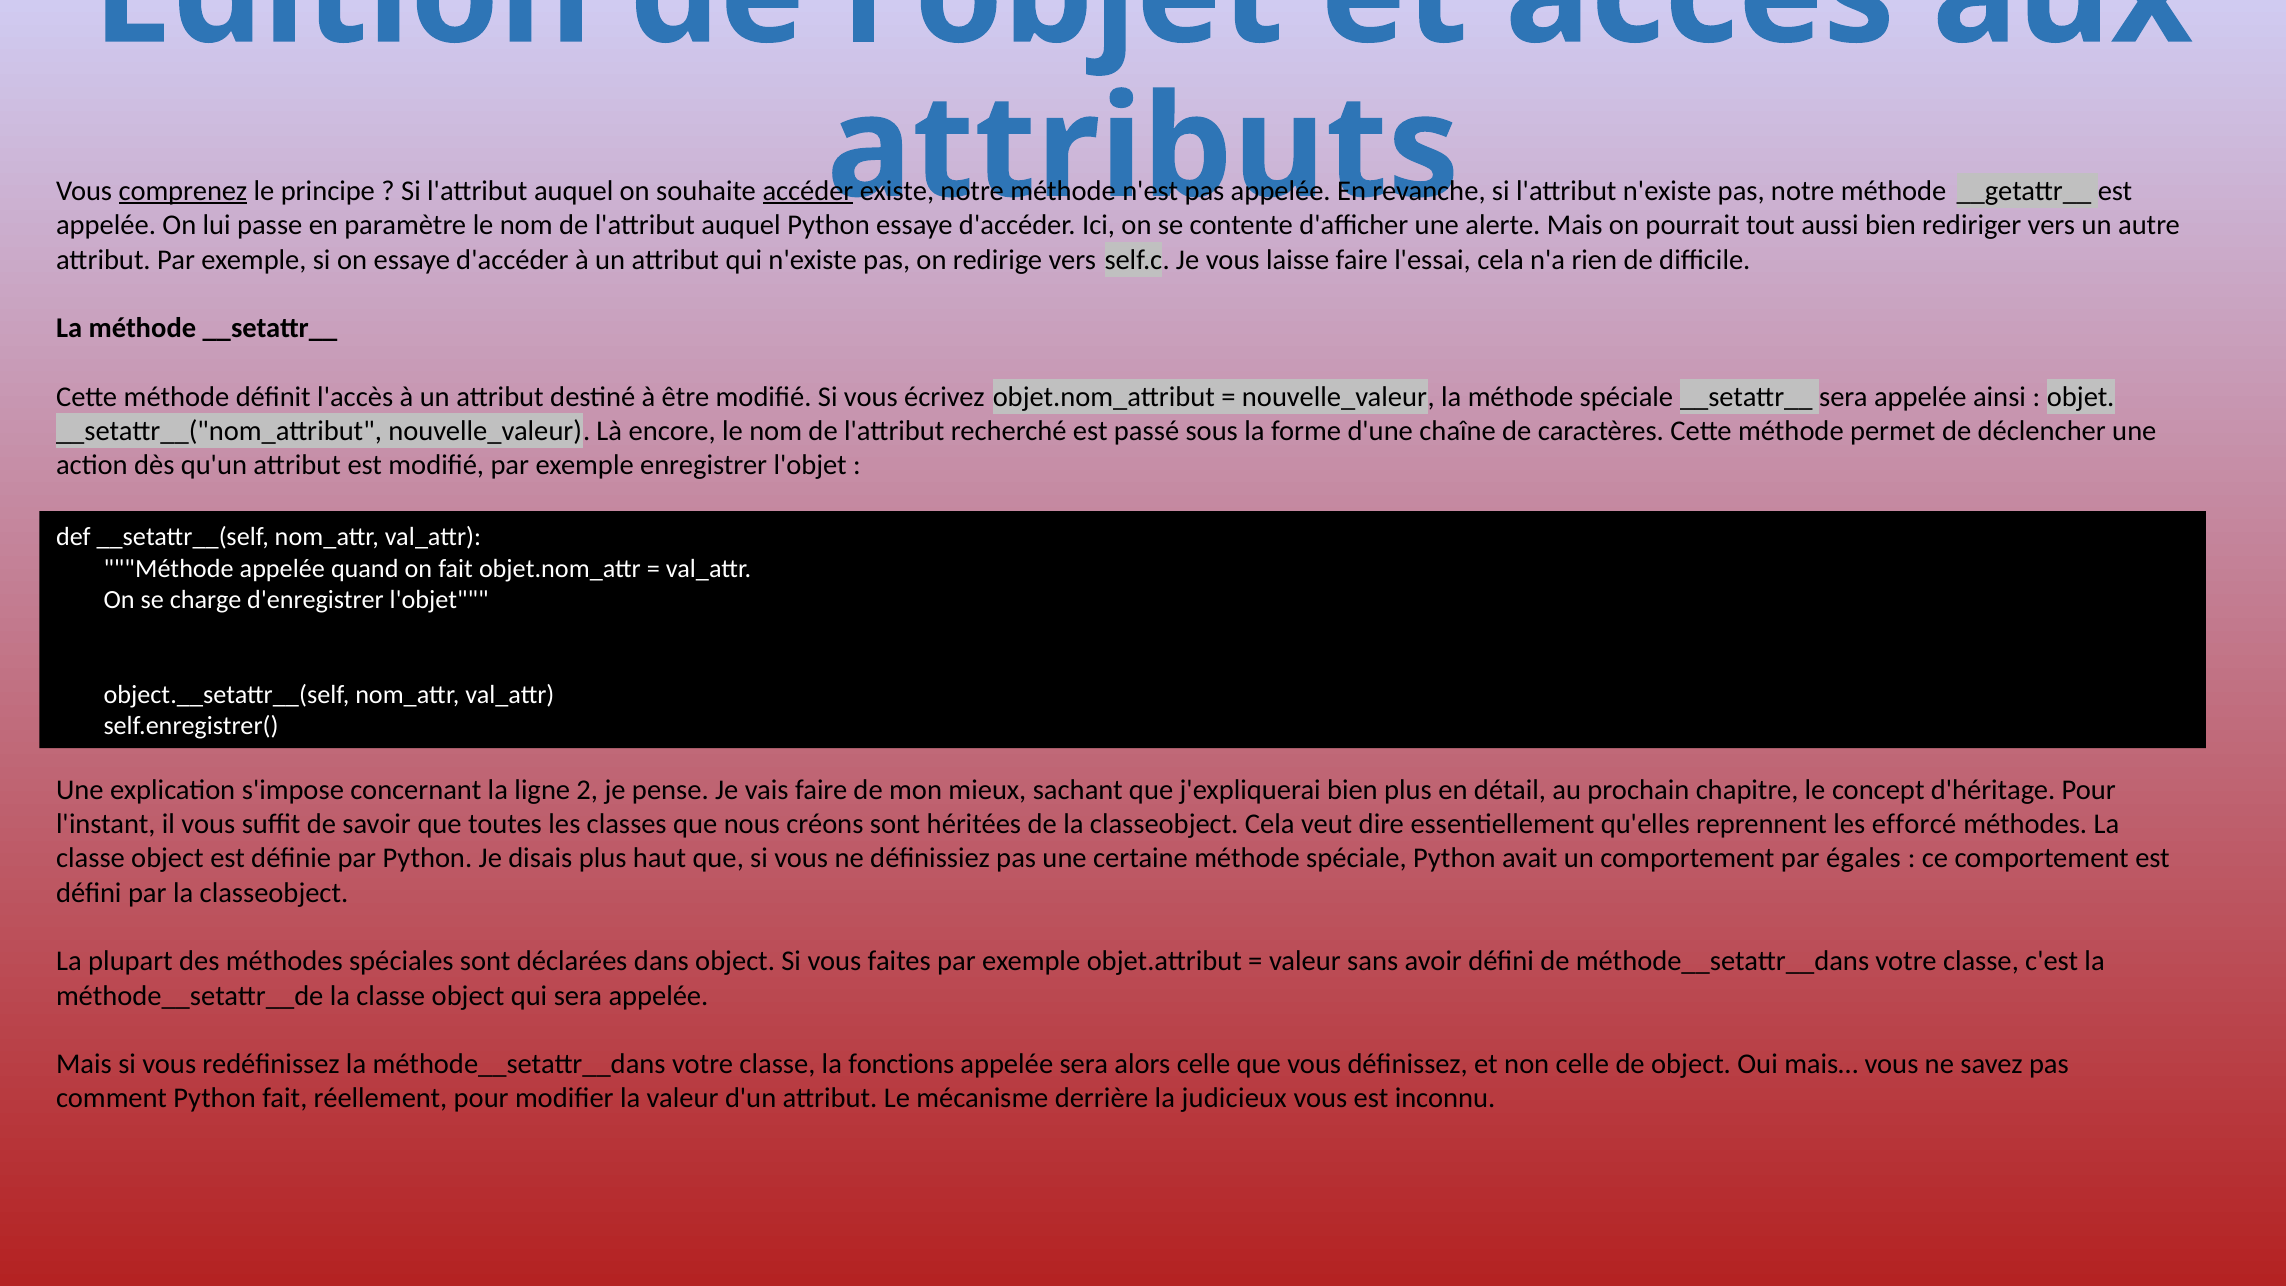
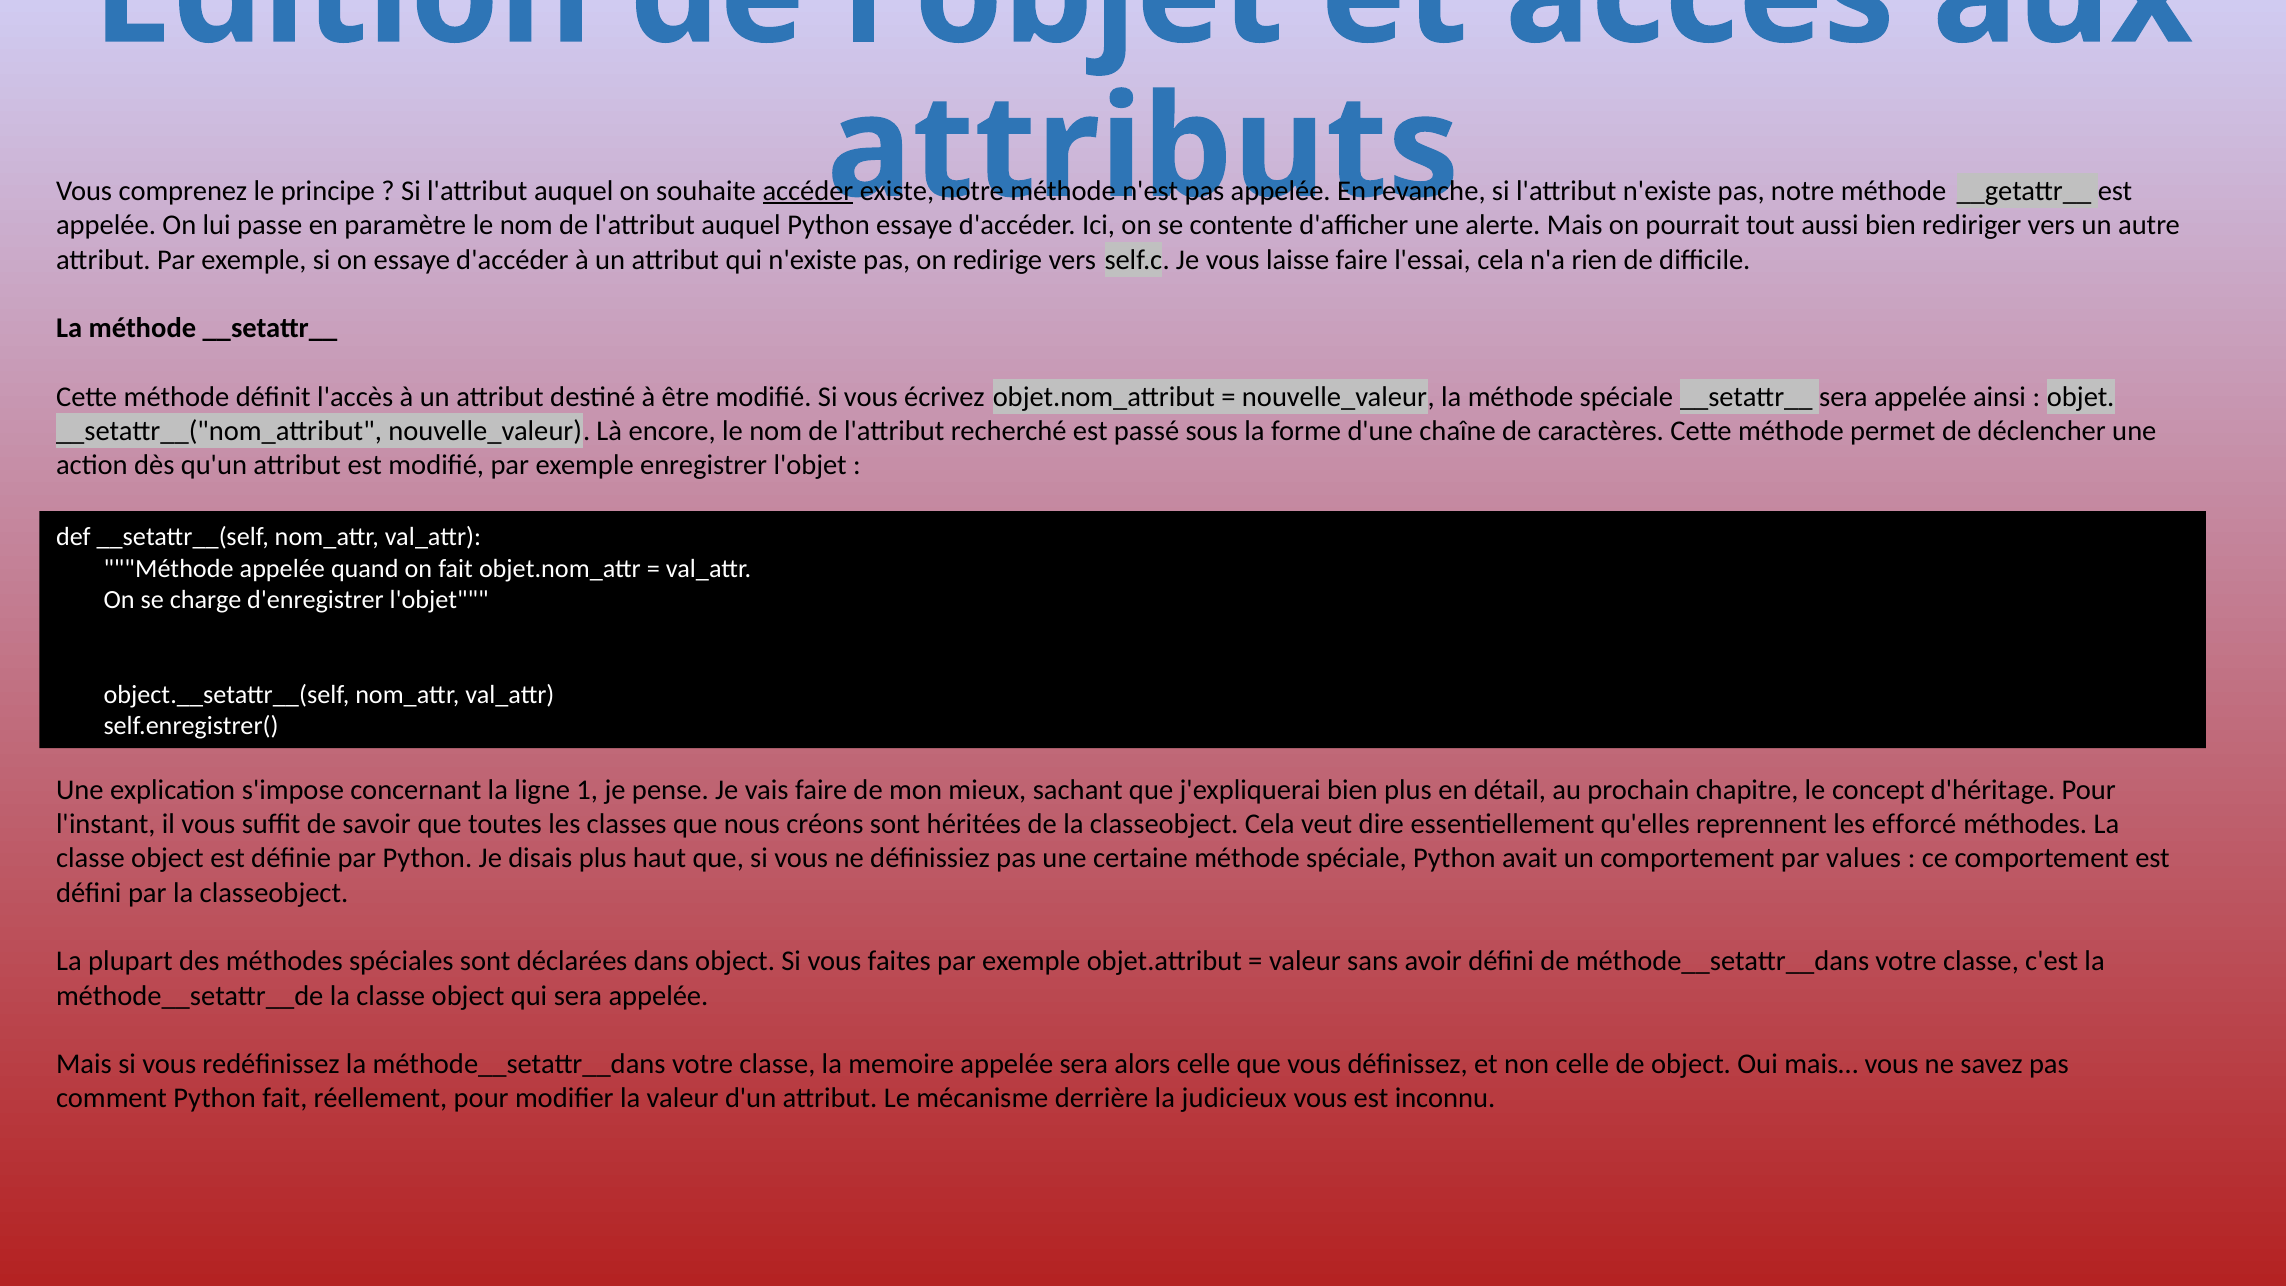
comprenez underline: present -> none (183, 191)
2: 2 -> 1 (587, 790)
égales: égales -> values (1864, 858)
fonctions: fonctions -> memoire (901, 1064)
